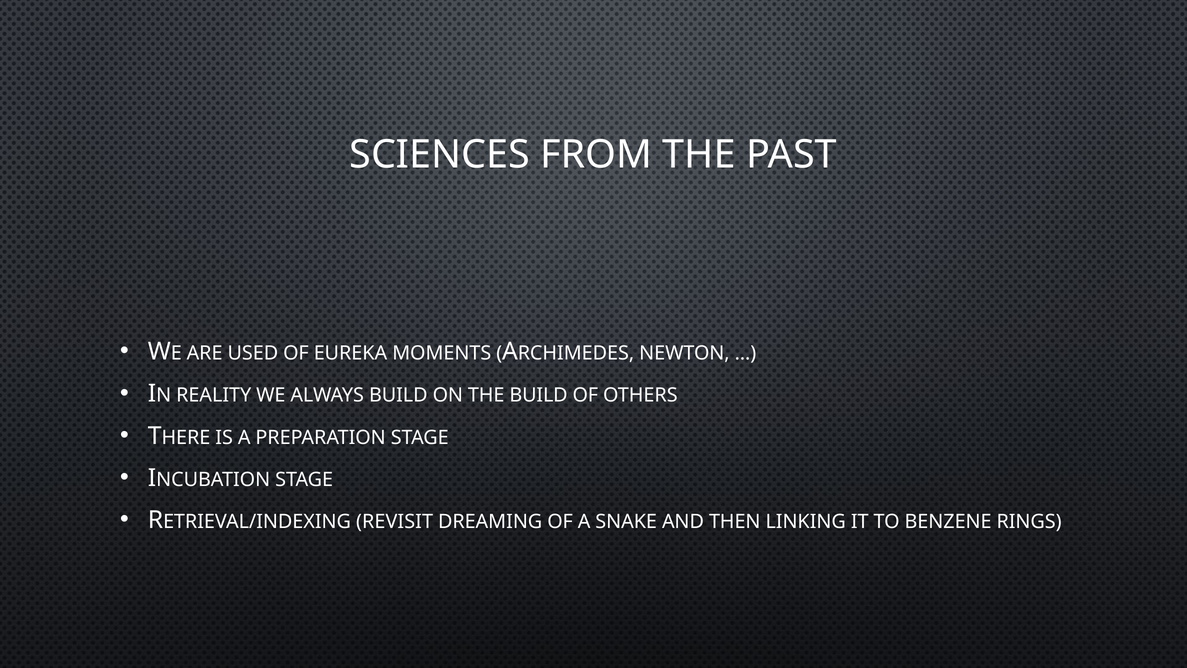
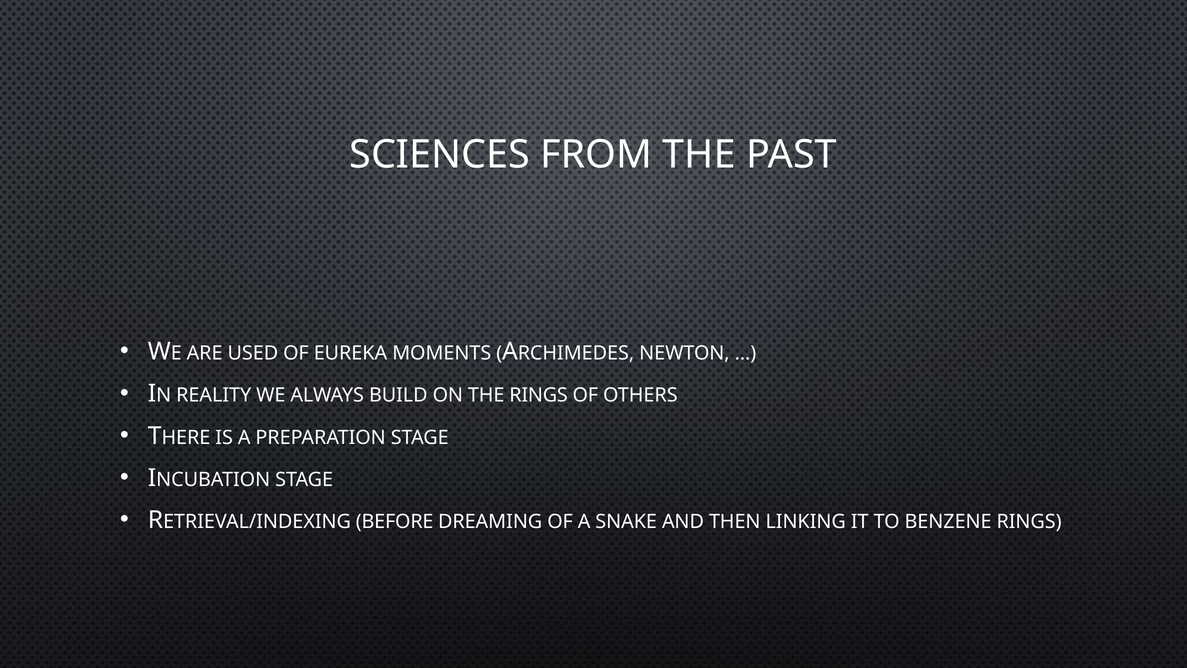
THE BUILD: BUILD -> RINGS (539, 395)
REVISIT: REVISIT -> BEFORE (395, 522)
